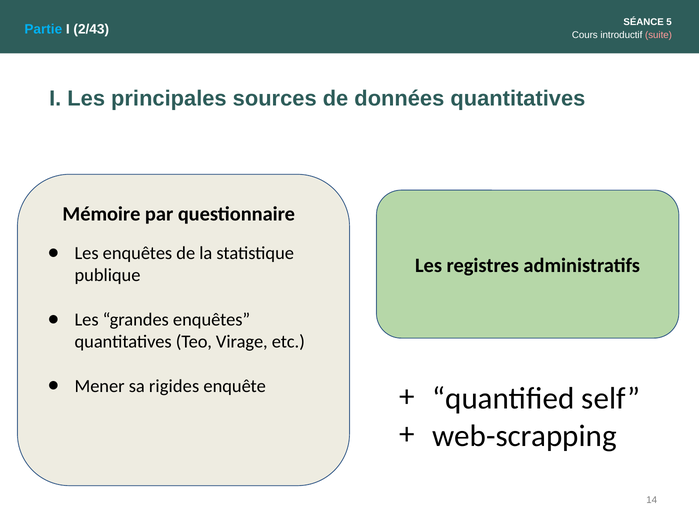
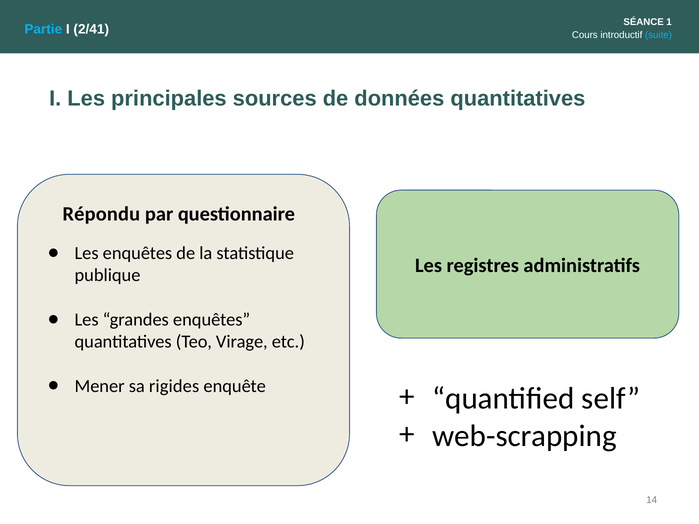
5: 5 -> 1 (669, 22)
2/43: 2/43 -> 2/41 (91, 29)
suite colour: pink -> light blue (658, 35)
Mémoire: Mémoire -> Répondu (101, 214)
